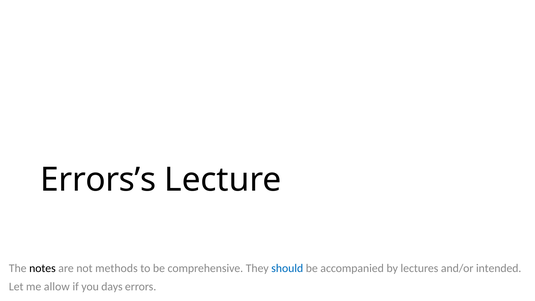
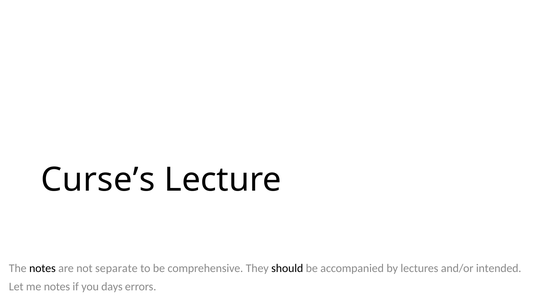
Errors’s: Errors’s -> Curse’s (98, 180)
methods: methods -> separate (116, 268)
should colour: blue -> black (287, 268)
me allow: allow -> notes (57, 287)
